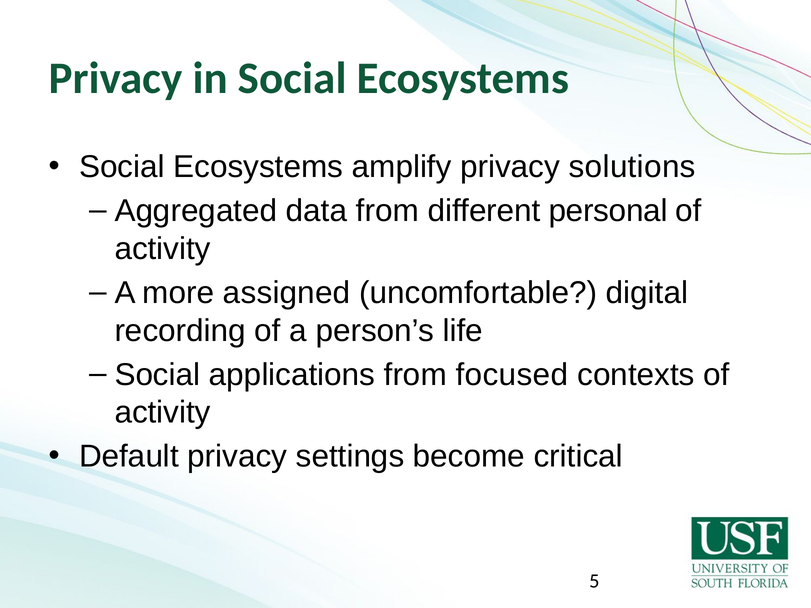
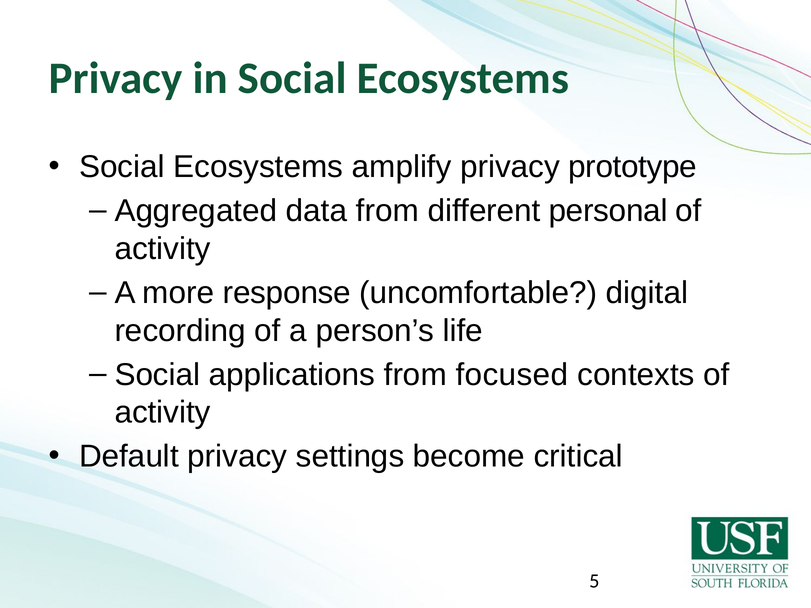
solutions: solutions -> prototype (633, 167)
assigned: assigned -> response (287, 293)
